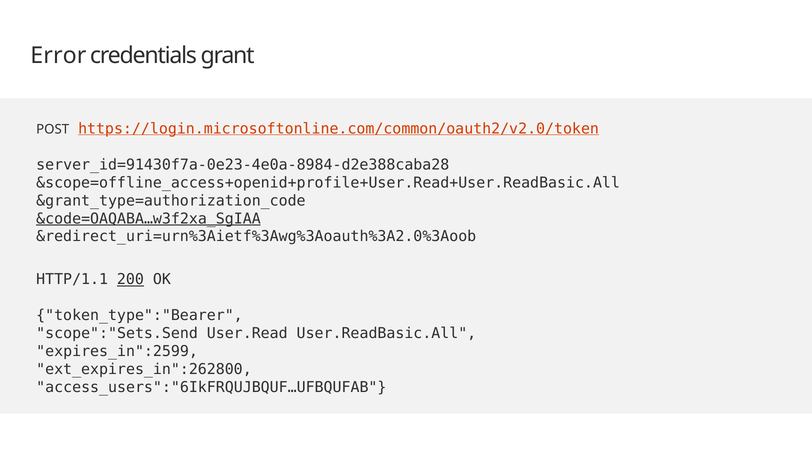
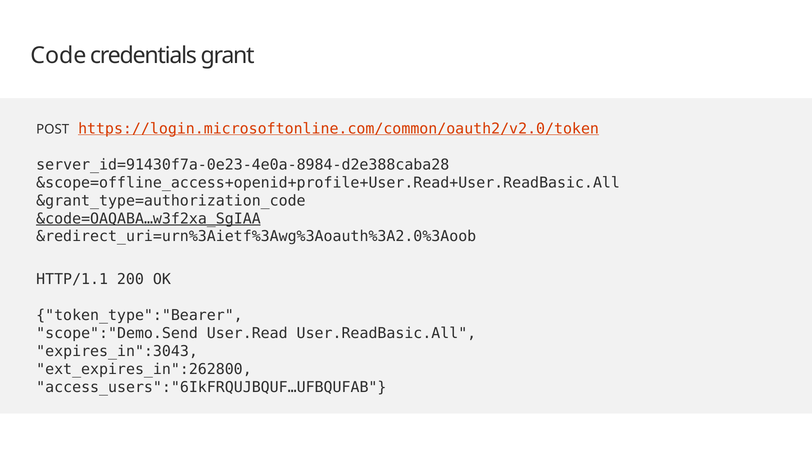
Error: Error -> Code (58, 56)
200 underline: present -> none (130, 279)
scope":"Sets.Send: scope":"Sets.Send -> scope":"Demo.Send (117, 333)
expires_in":2599: expires_in":2599 -> expires_in":3043 (117, 351)
